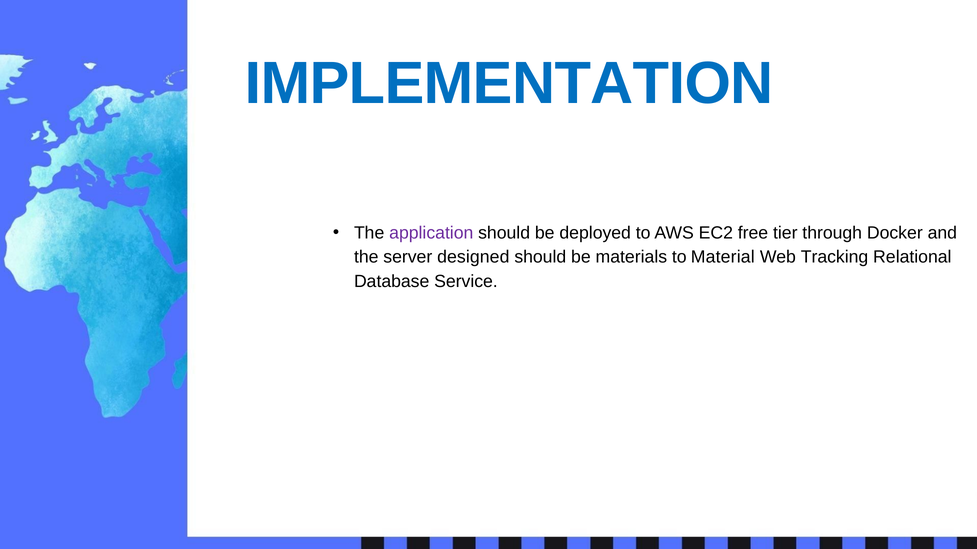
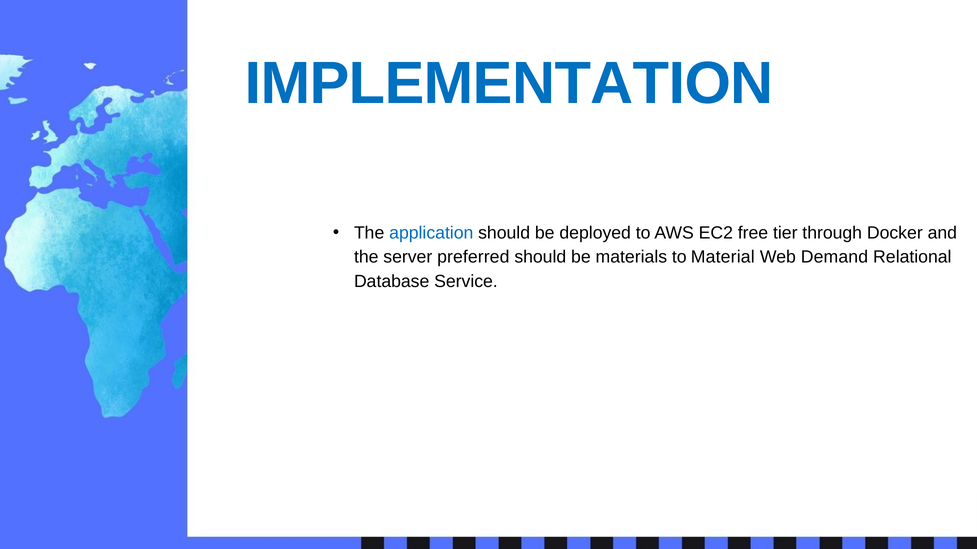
application colour: purple -> blue (431, 233)
designed: designed -> preferred (473, 257)
Tracking: Tracking -> Demand (834, 257)
